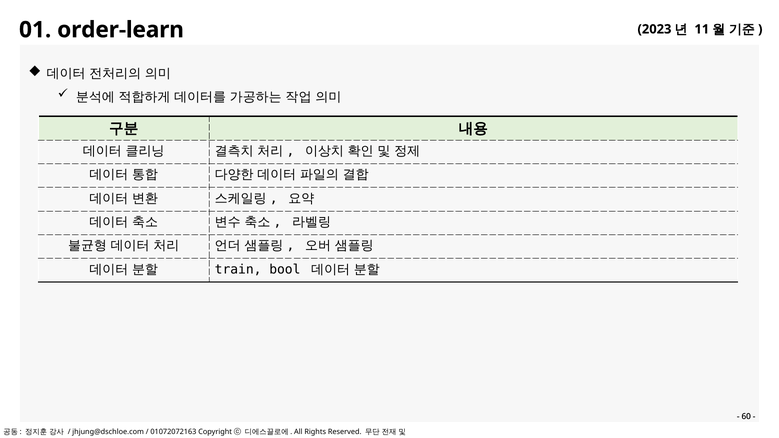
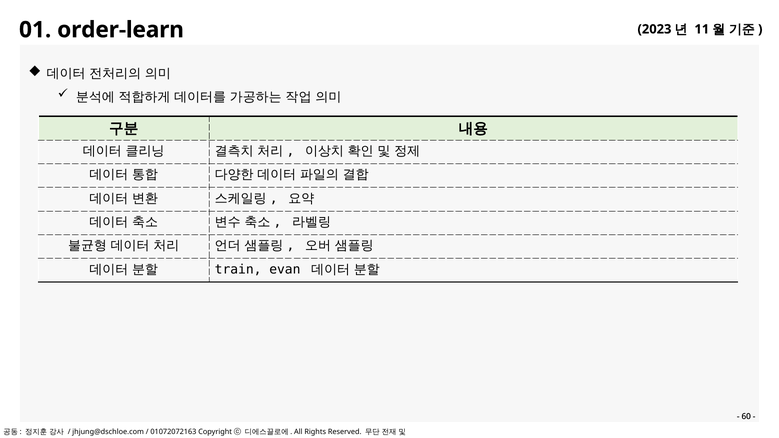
bool: bool -> evan (285, 269)
